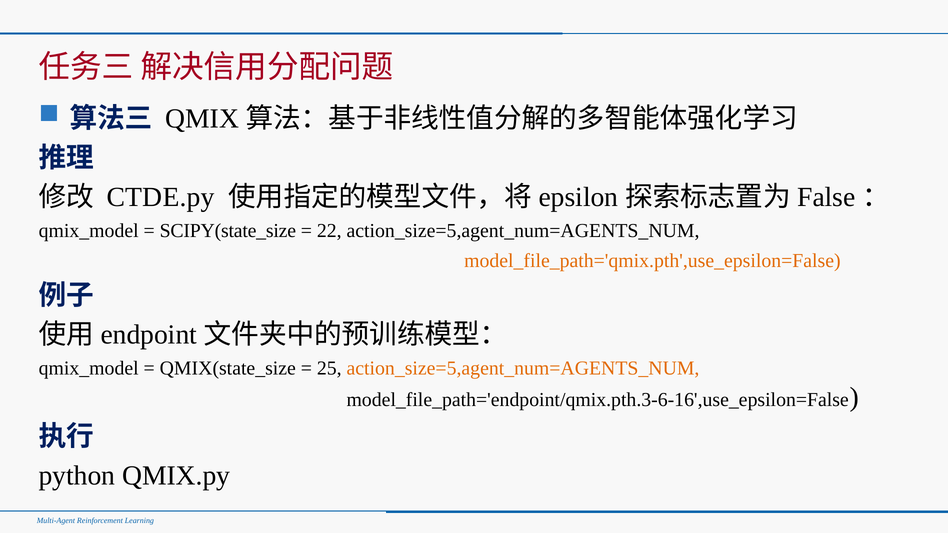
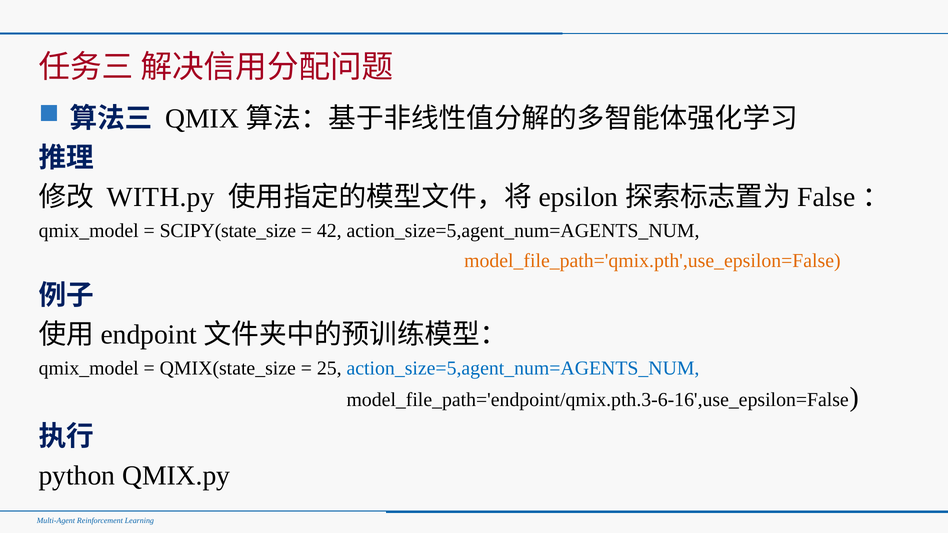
CTDE.py: CTDE.py -> WITH.py (161, 197)
22: 22 -> 42 (329, 231)
action_size=5,agent_num=AGENTS_NUM colour: orange -> blue (523, 369)
